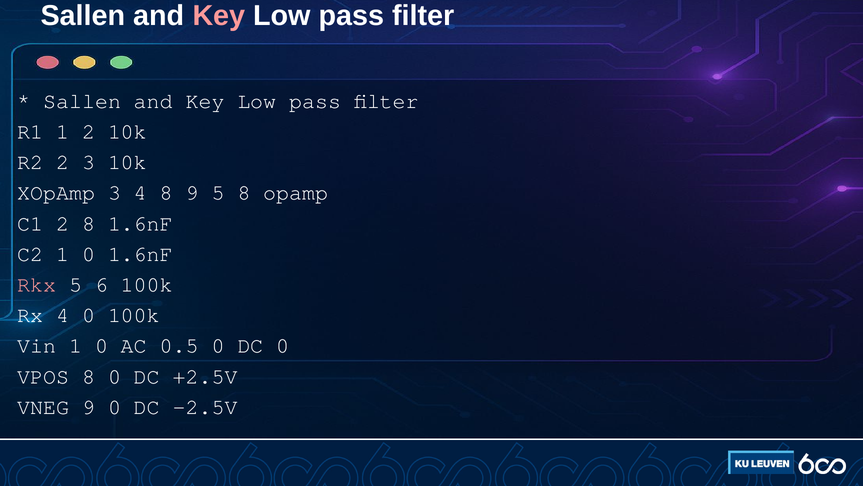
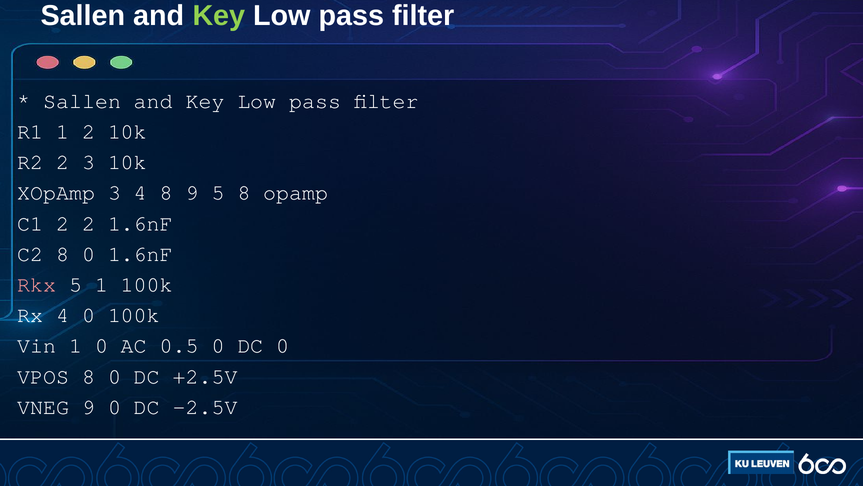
Key colour: pink -> light green (219, 16)
2 8: 8 -> 2 (89, 223)
C2 1: 1 -> 8 (63, 254)
5 6: 6 -> 1 (102, 284)
